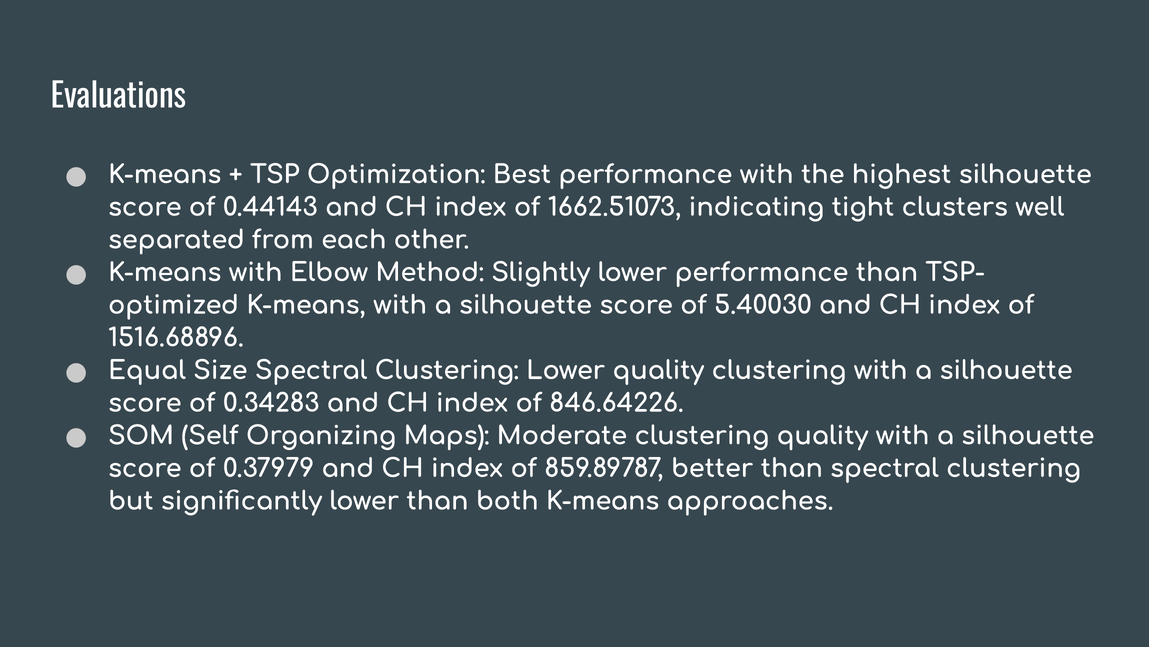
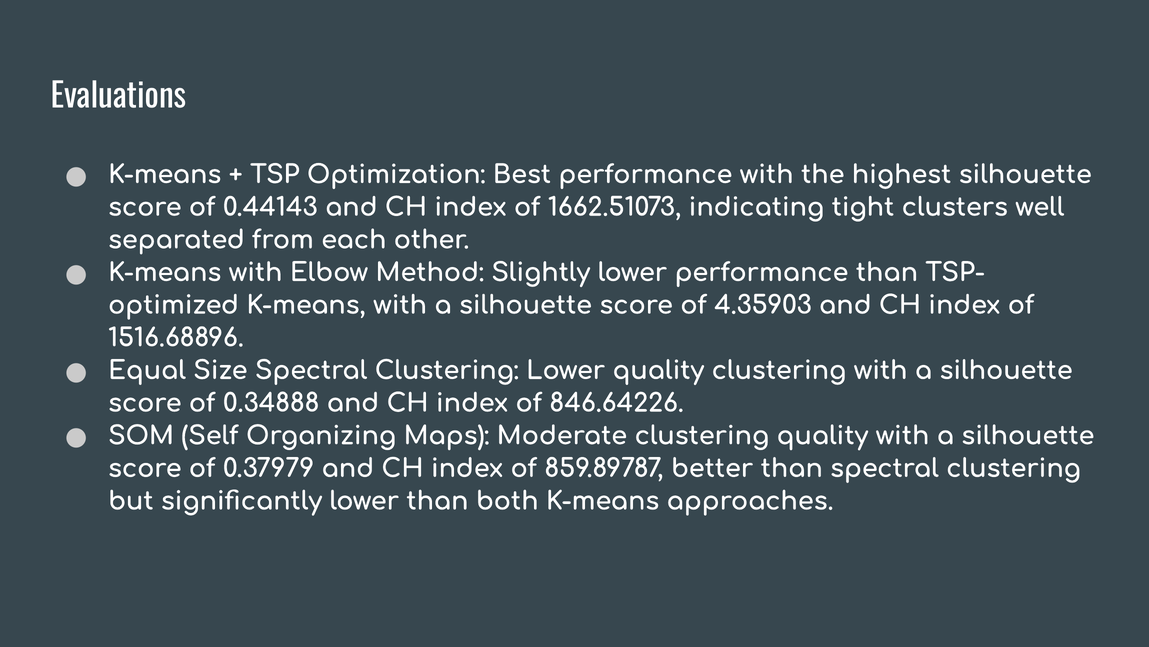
5.40030: 5.40030 -> 4.35903 (763, 305)
0.34283: 0.34283 -> 0.34888 (271, 403)
